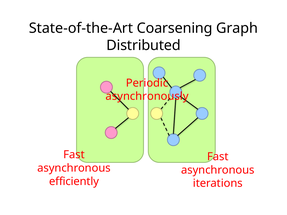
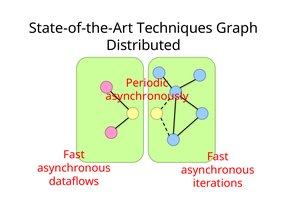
Coarsening: Coarsening -> Techniques (175, 28)
efficiently: efficiently -> dataflows (74, 182)
